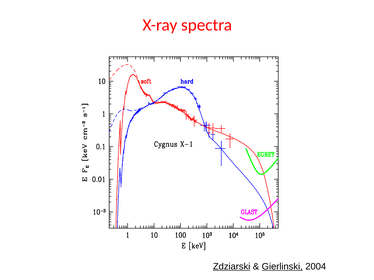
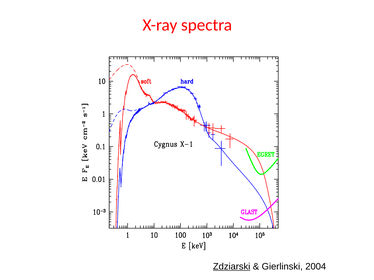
Gierlinski underline: present -> none (282, 267)
